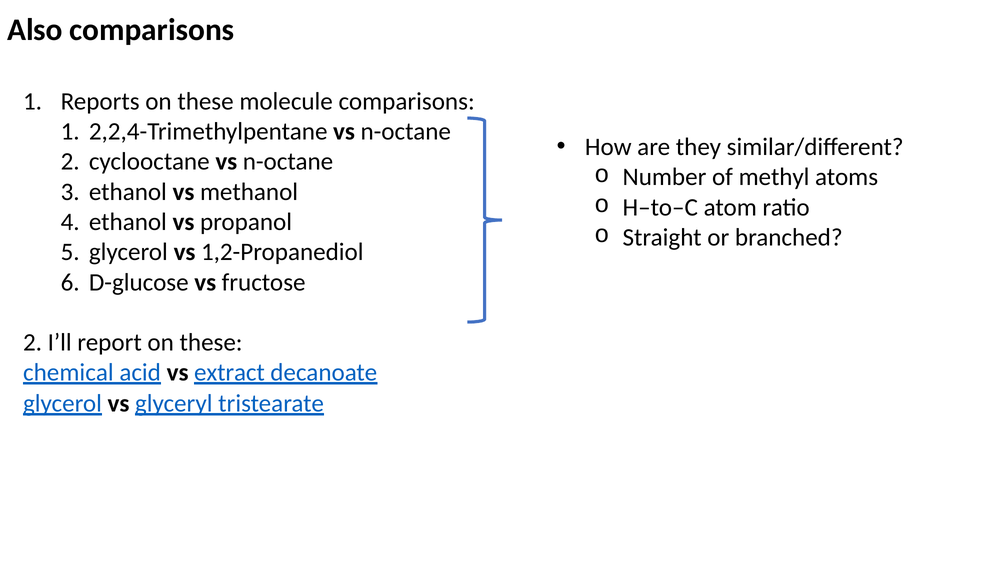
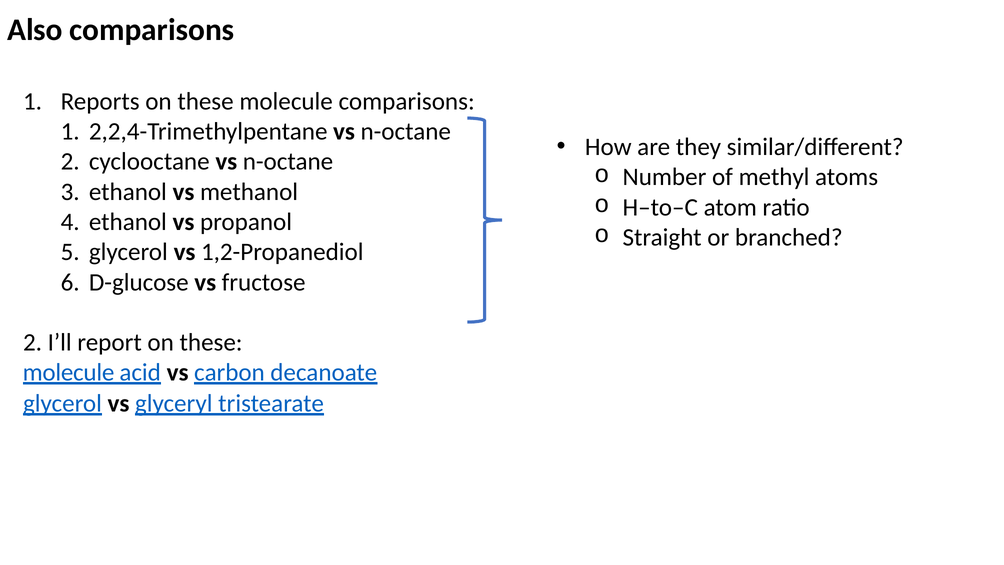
chemical: chemical -> molecule (69, 372)
extract: extract -> carbon (229, 372)
